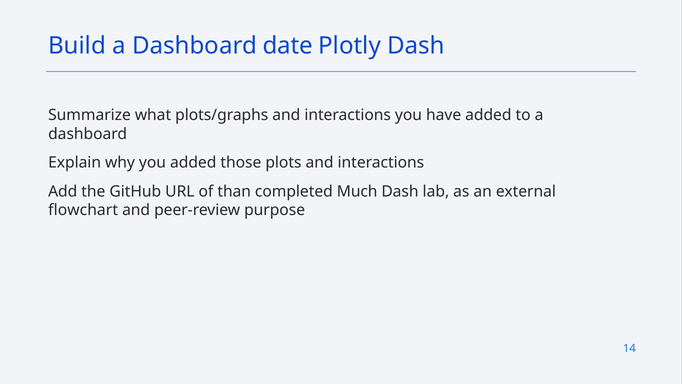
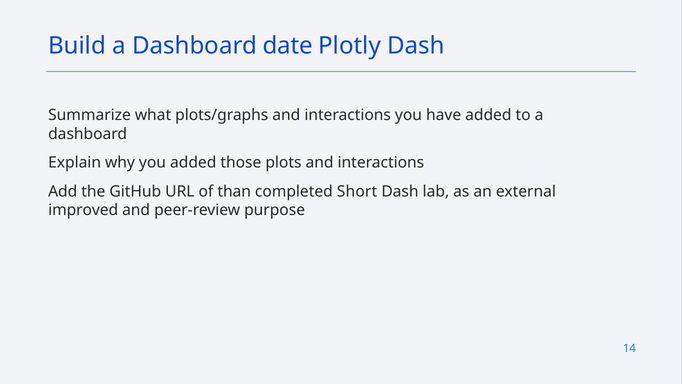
Much: Much -> Short (357, 191)
flowchart: flowchart -> improved (83, 210)
